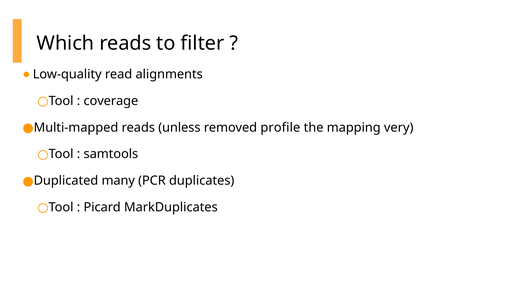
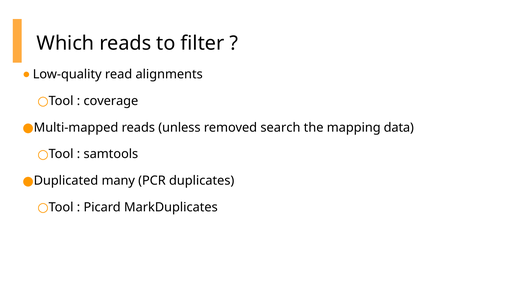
profile: profile -> search (280, 128)
very: very -> data (399, 128)
